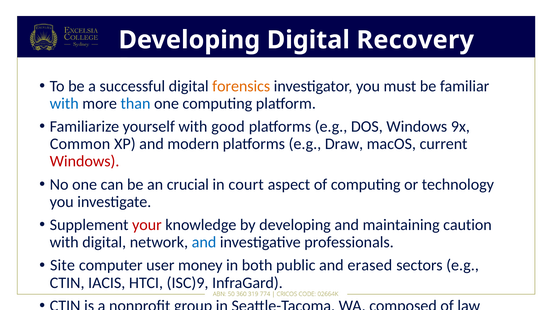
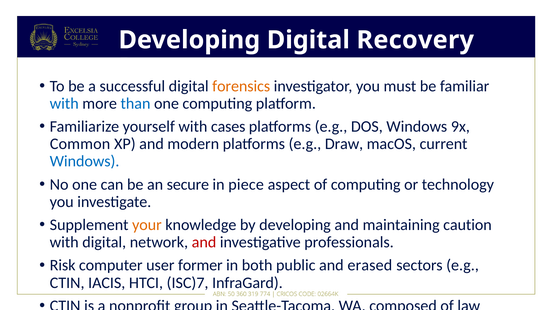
with good: good -> cases (228, 127)
Windows colour: red -> blue (85, 161)
crucial: crucial -> secure (188, 184)
court: court -> piece (246, 184)
your colour: red -> orange (147, 225)
and colour: blue -> red (204, 242)
Site: Site -> Risk (63, 265)
money: money -> former (200, 265)
ISC)9: ISC)9 -> ISC)7 (188, 283)
